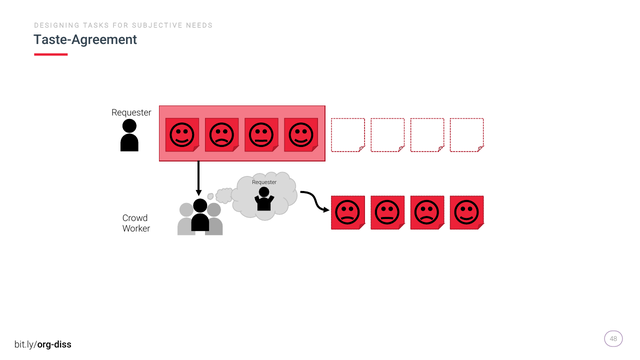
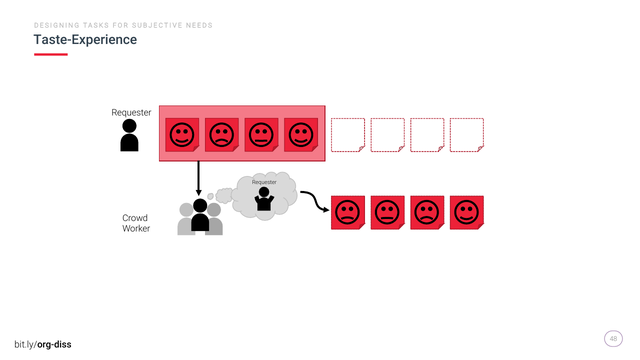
Taste-Agreement: Taste-Agreement -> Taste-Experience (85, 40)
